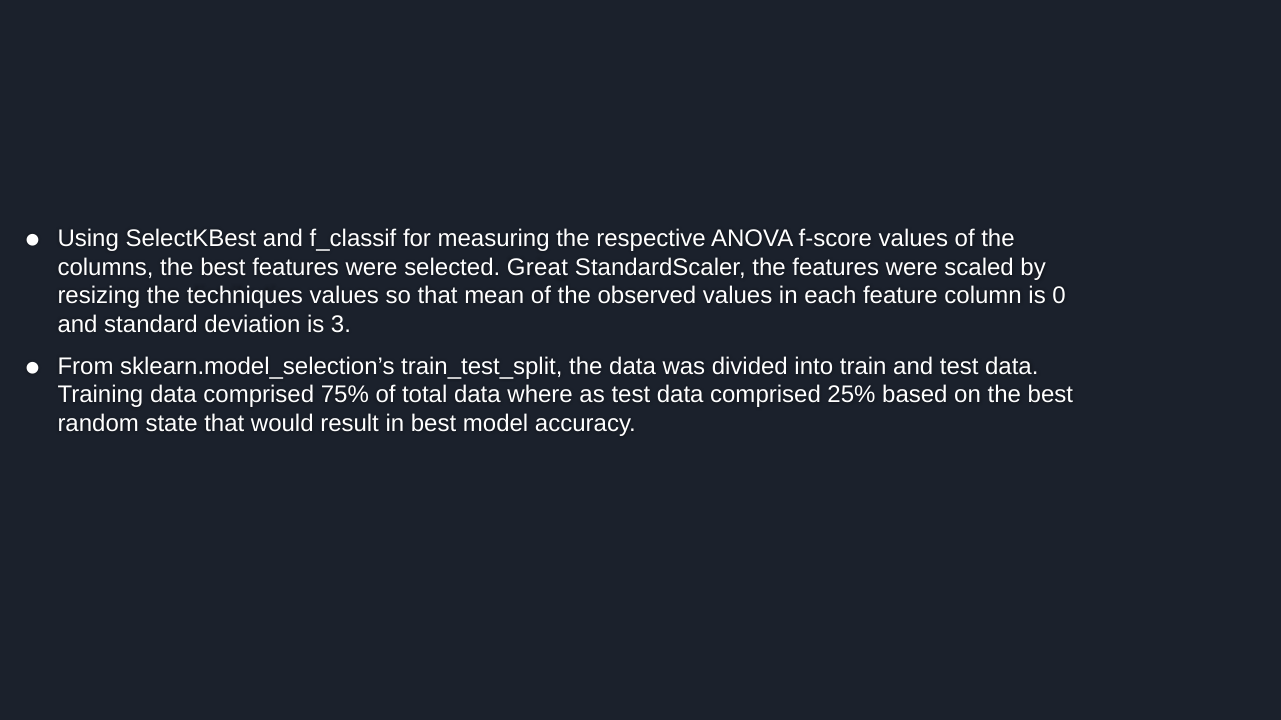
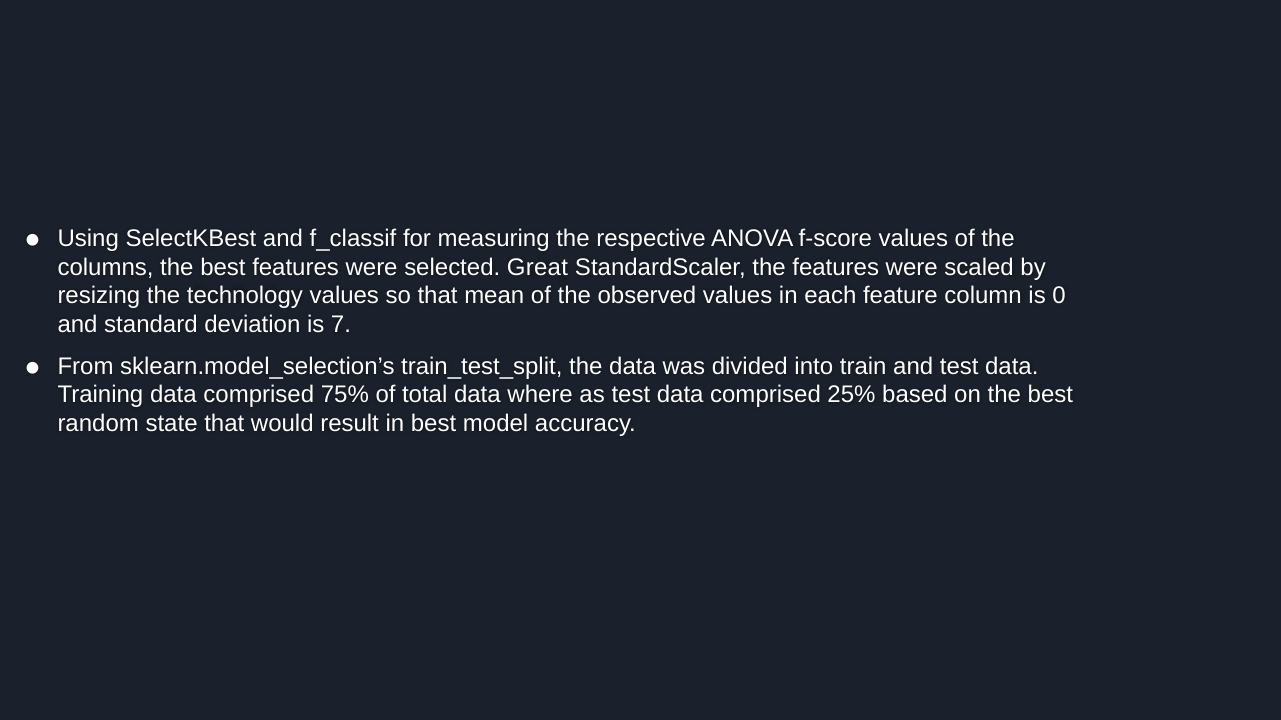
techniques: techniques -> technology (245, 296)
3: 3 -> 7 (341, 325)
